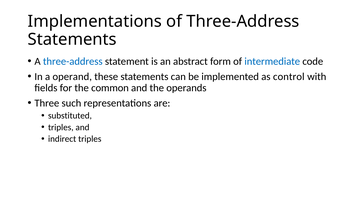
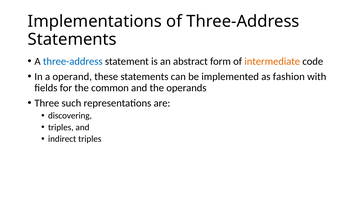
intermediate colour: blue -> orange (272, 61)
control: control -> fashion (289, 77)
substituted: substituted -> discovering (70, 116)
